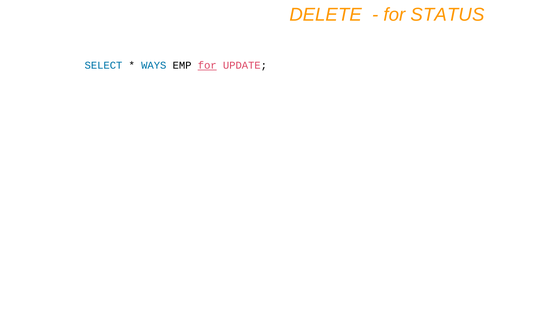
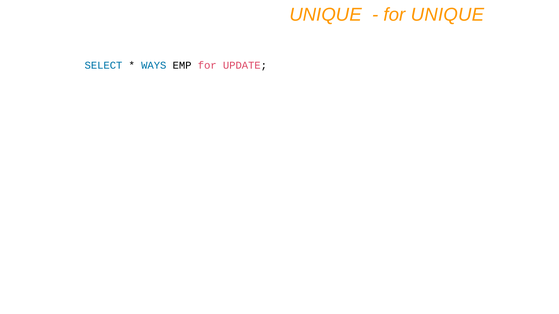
DELETE: DELETE -> UNIQUE (326, 15)
for STATUS: STATUS -> UNIQUE (447, 15)
for underline: present -> none (207, 66)
